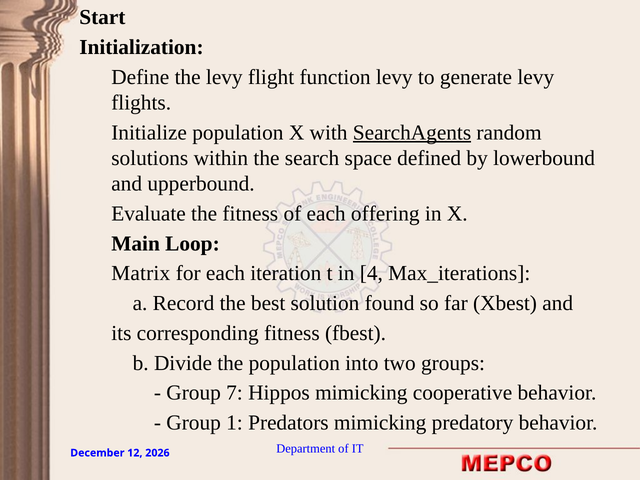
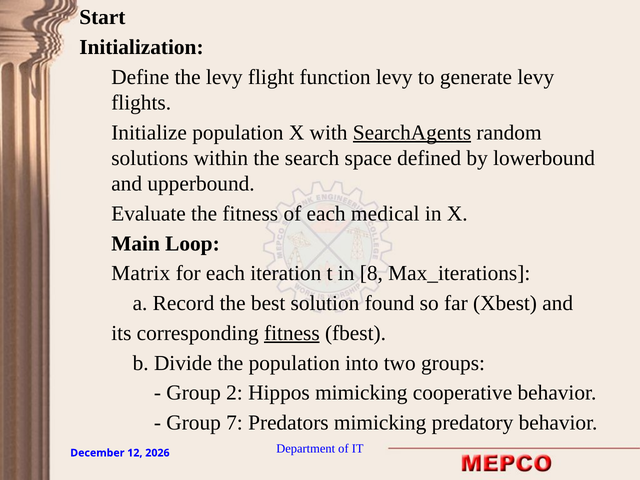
offering: offering -> medical (385, 214)
4: 4 -> 8 (371, 273)
fitness underline: none -> present (292, 333)
7: 7 -> 2 (234, 393)
1: 1 -> 7 (234, 423)
